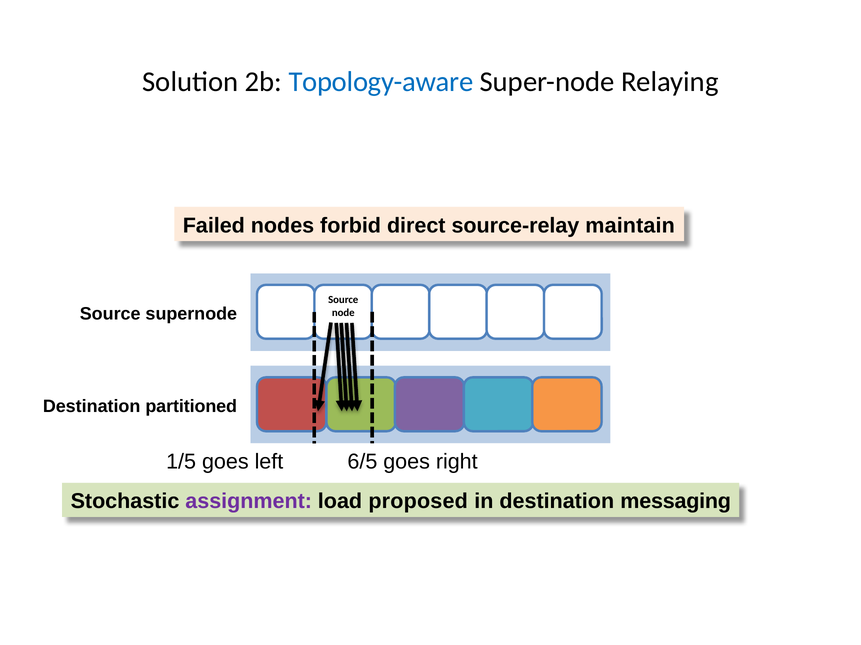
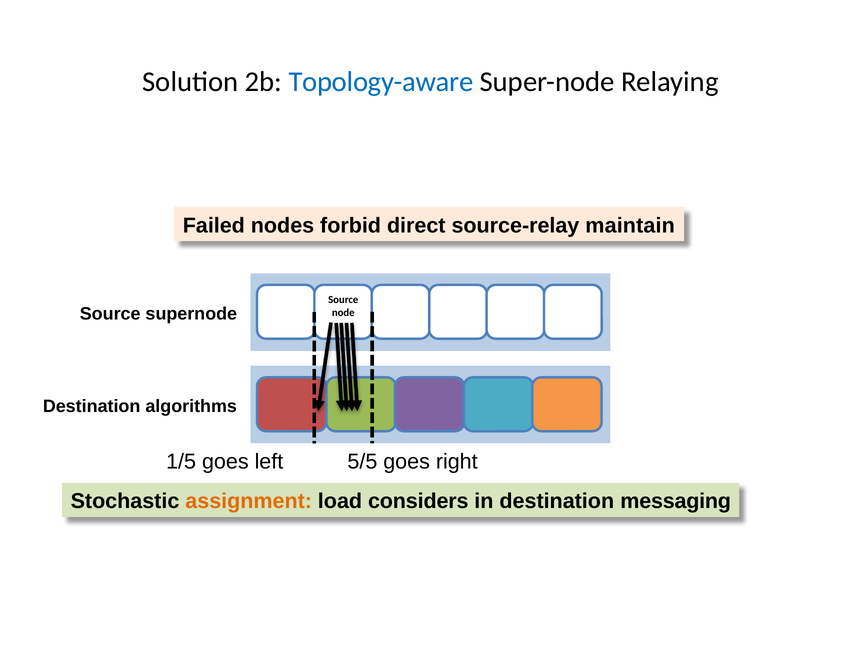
partitioned: partitioned -> algorithms (191, 407)
6/5: 6/5 -> 5/5 (362, 462)
assignment colour: purple -> orange (249, 502)
proposed: proposed -> considers (418, 502)
